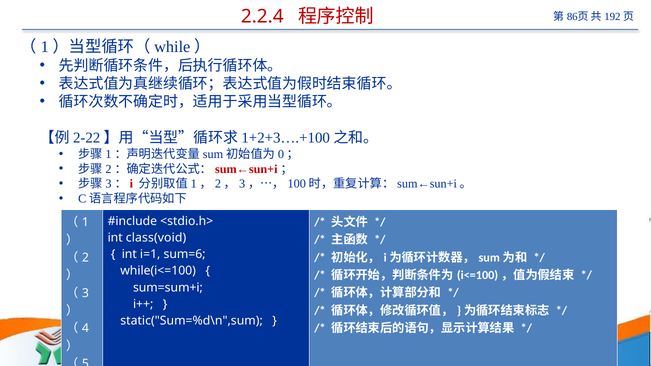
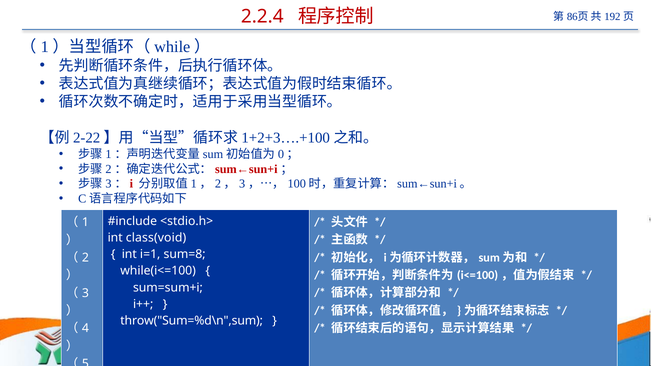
sum=6: sum=6 -> sum=8 (185, 254)
static("Sum=%d\n",sum: static("Sum=%d\n",sum -> throw("Sum=%d\n",sum (192, 321)
